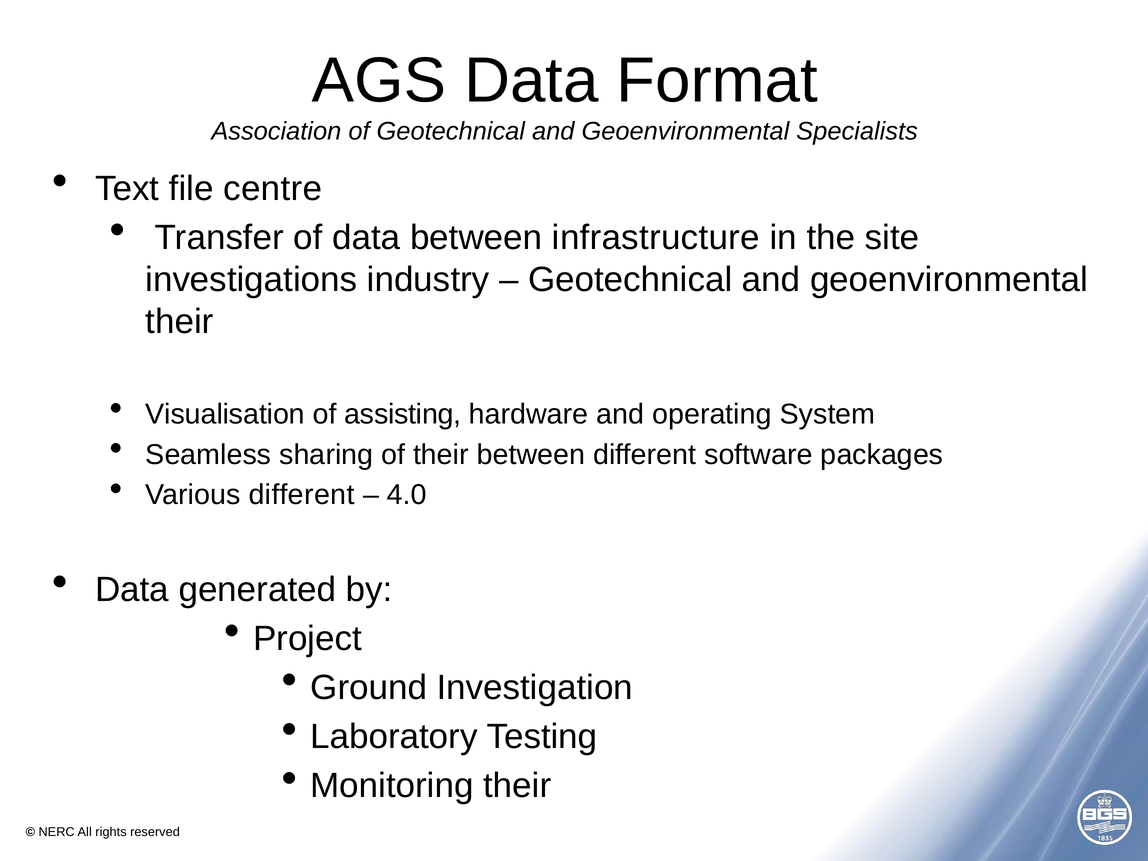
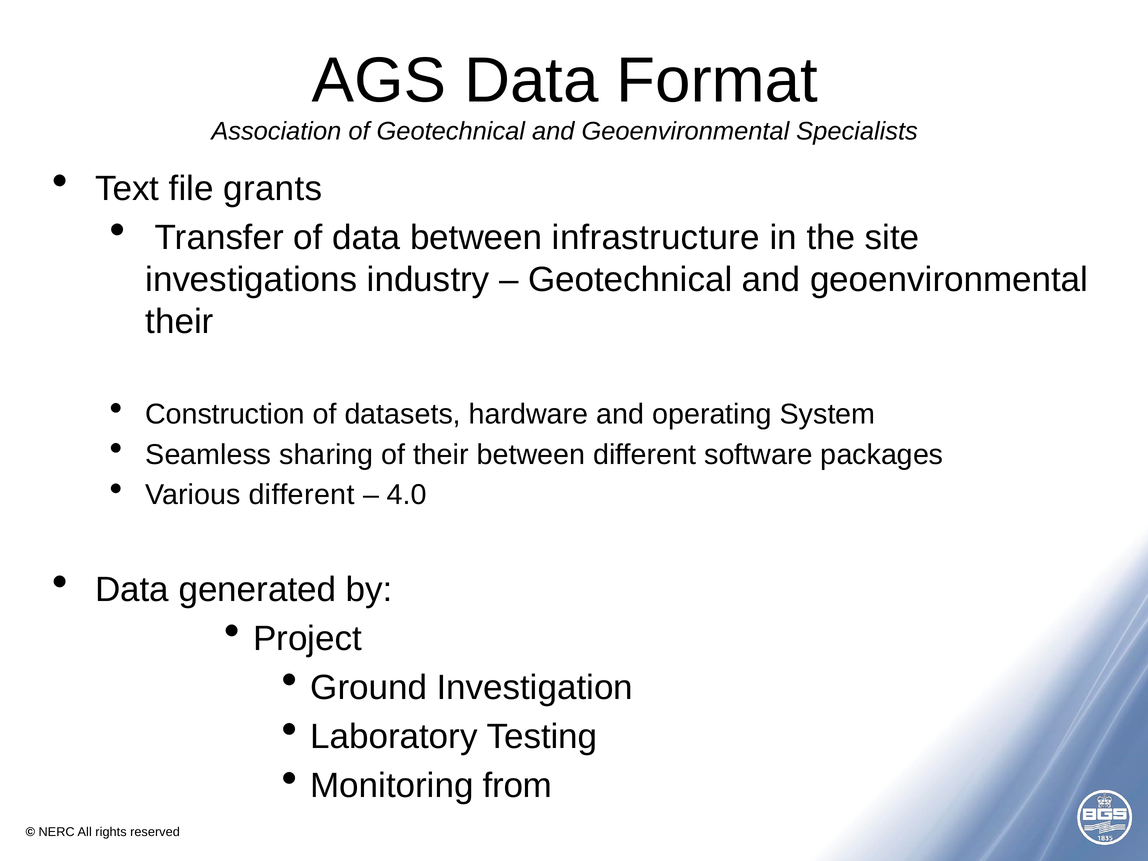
centre: centre -> grants (273, 189)
Visualisation: Visualisation -> Construction (225, 414)
assisting: assisting -> datasets (403, 414)
Monitoring their: their -> from (517, 786)
